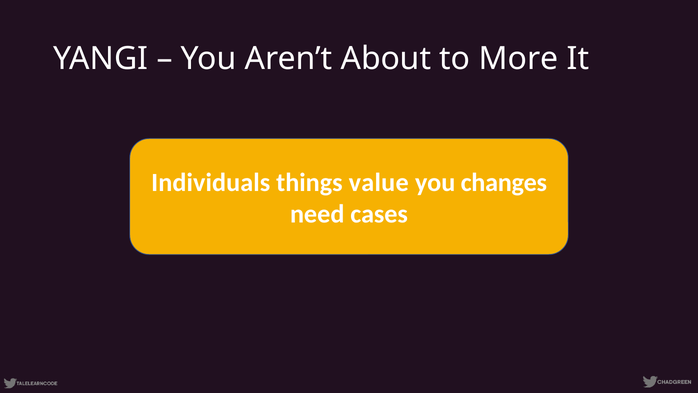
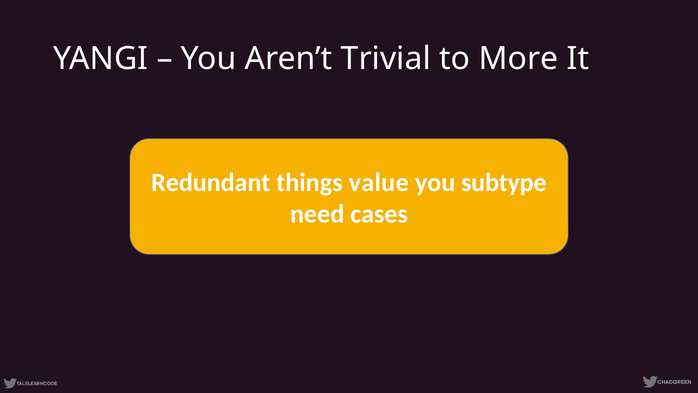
About: About -> Trivial (386, 59)
Individuals: Individuals -> Redundant (211, 182)
changes: changes -> subtype (504, 182)
